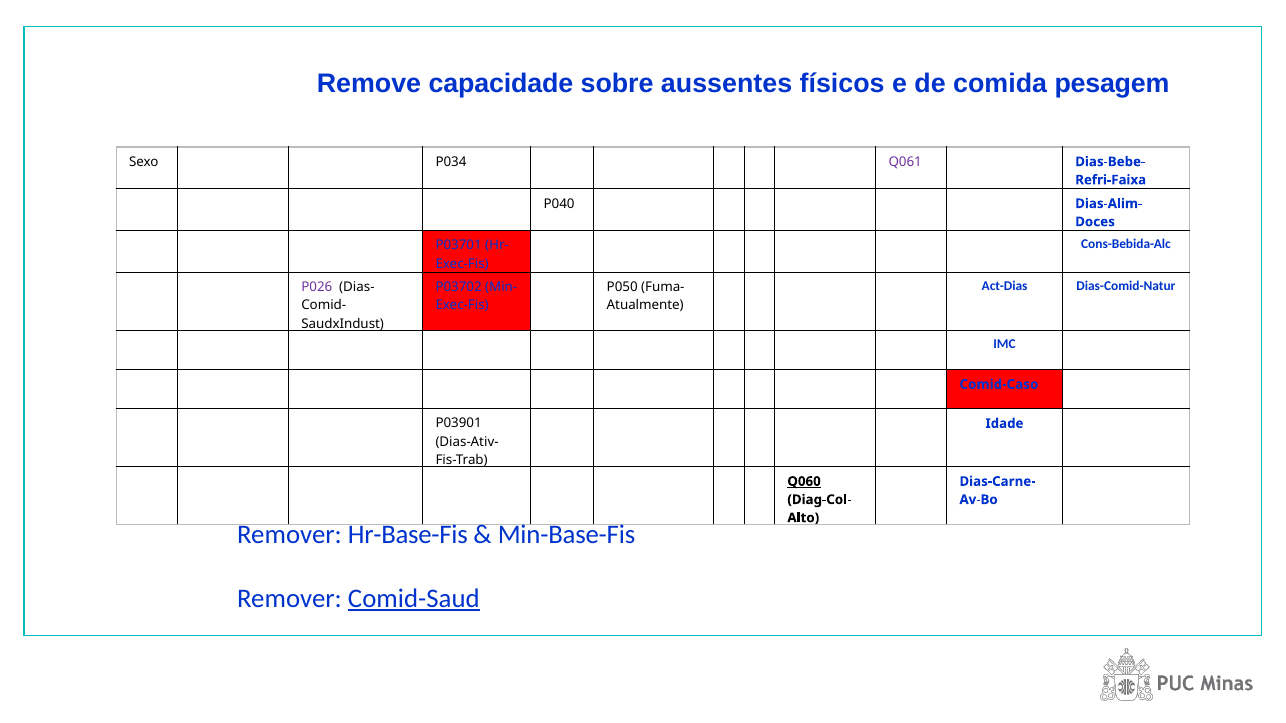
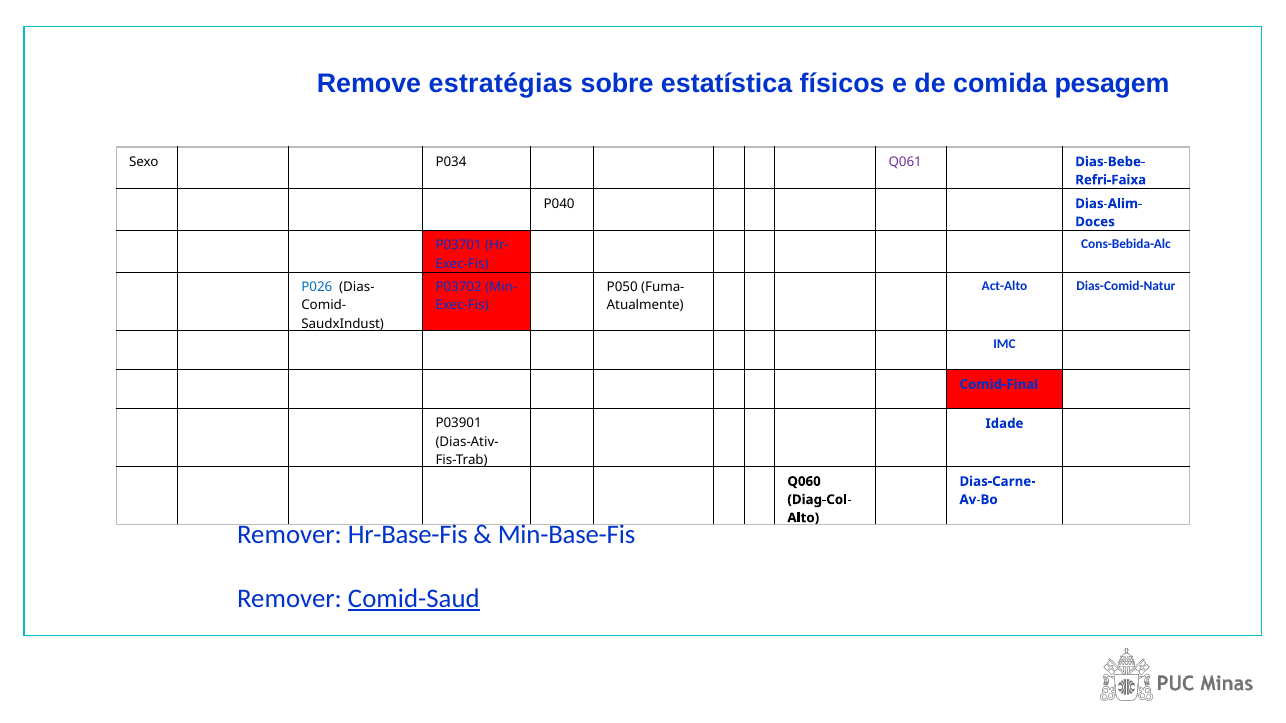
capacidade: capacidade -> estratégias (501, 84)
aussentes: aussentes -> estatística (727, 84)
Act-Dias: Act-Dias -> Act-Alto (1005, 286)
P026 colour: purple -> blue (317, 287)
Comid-Caso: Comid-Caso -> Comid-Final (999, 385)
Q060 underline: present -> none (804, 482)
